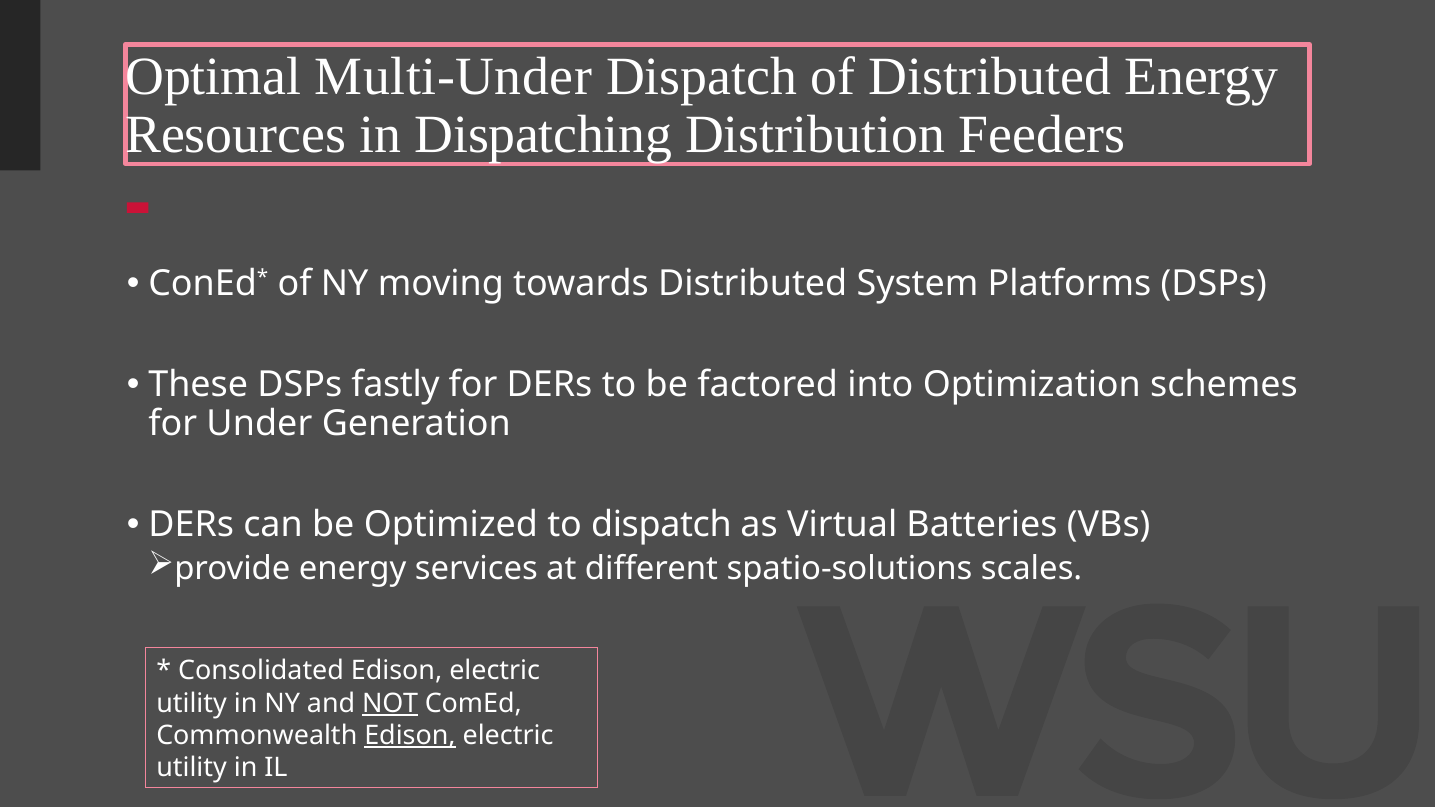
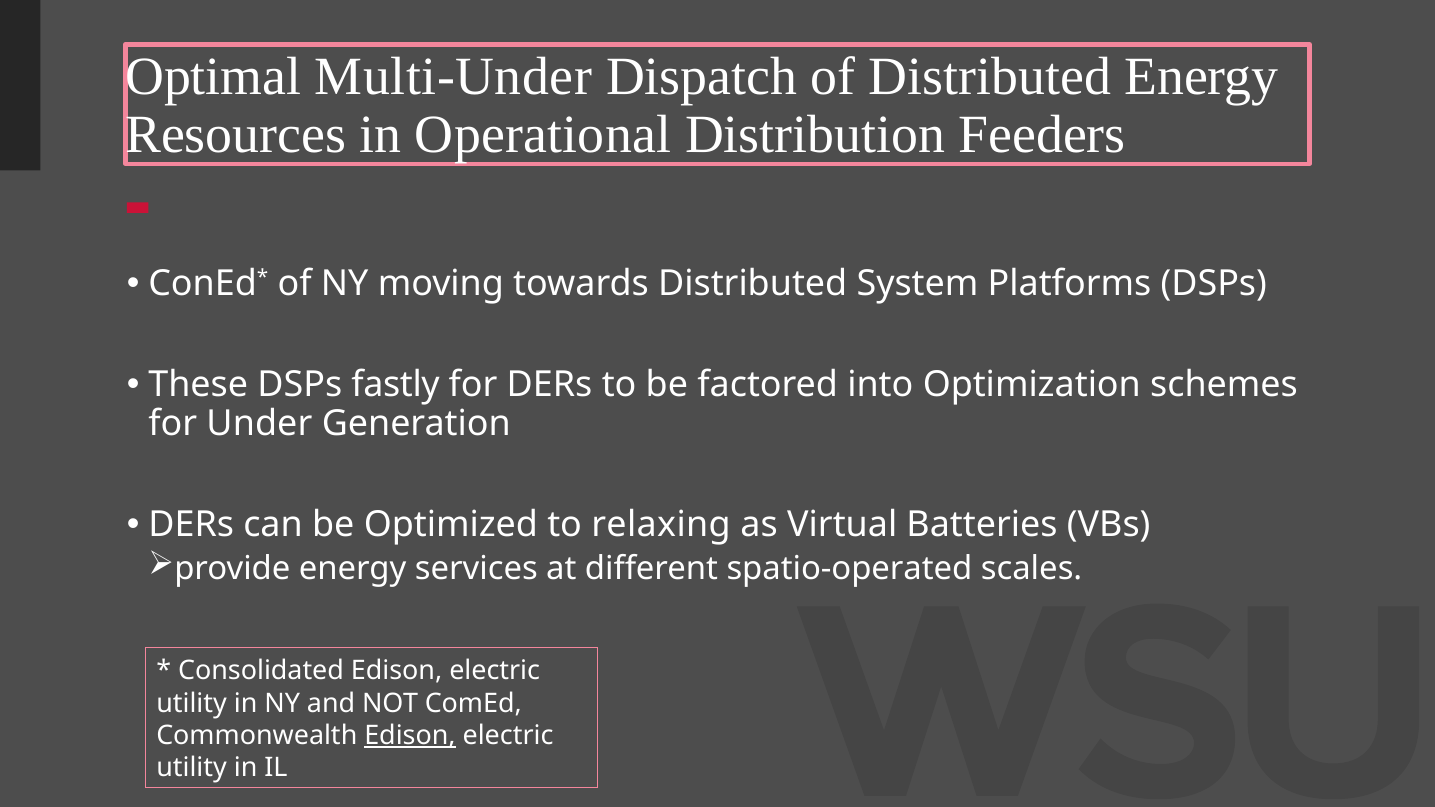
Dispatching: Dispatching -> Operational (543, 134)
to dispatch: dispatch -> relaxing (661, 525)
spatio-solutions: spatio-solutions -> spatio-operated (849, 568)
NOT underline: present -> none (390, 704)
